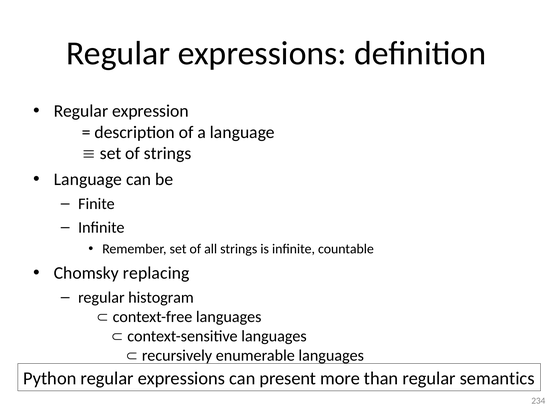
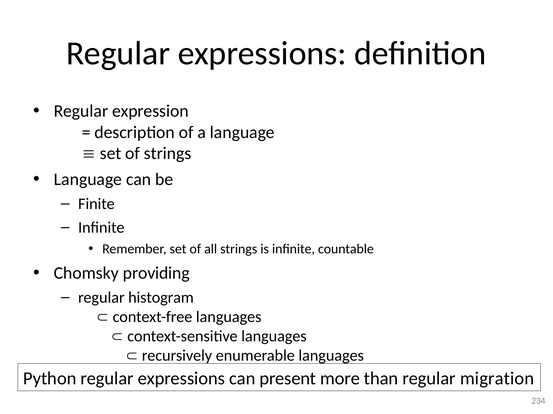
replacing: replacing -> providing (156, 274)
semantics: semantics -> migration (497, 379)
